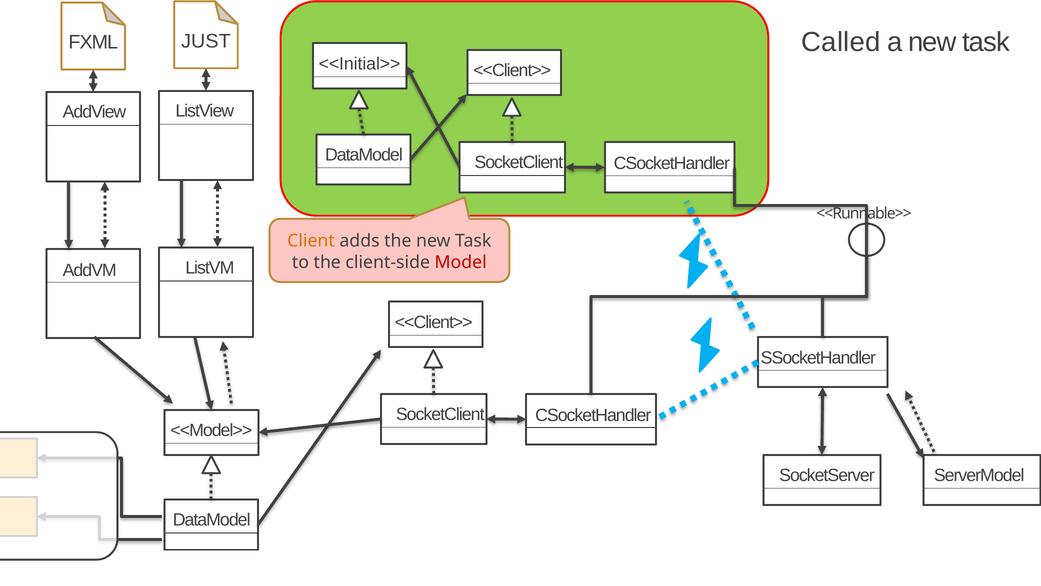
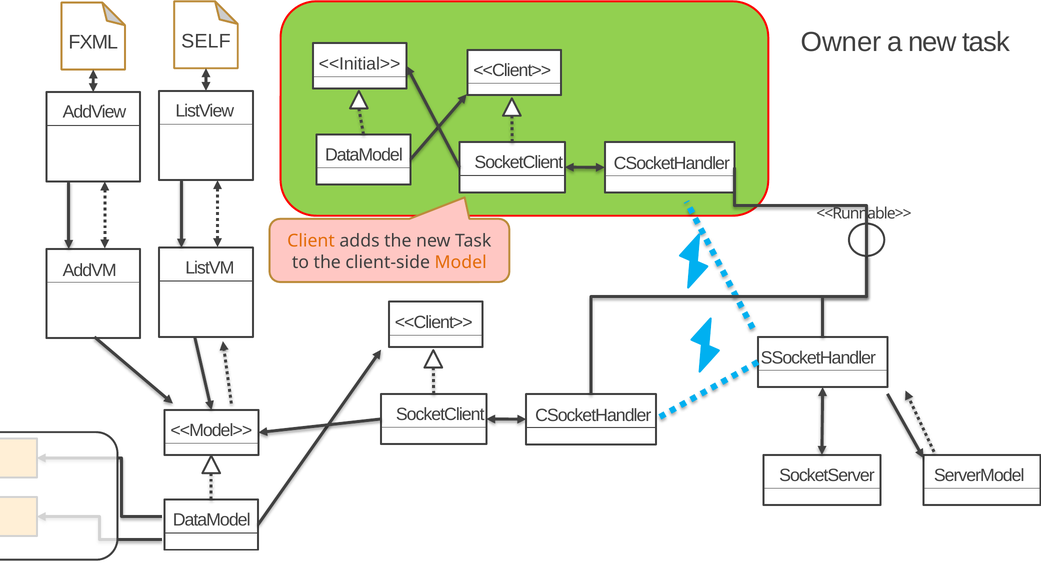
Called: Called -> Owner (841, 42)
JUST: JUST -> SELF (206, 41)
Model colour: red -> orange (461, 262)
